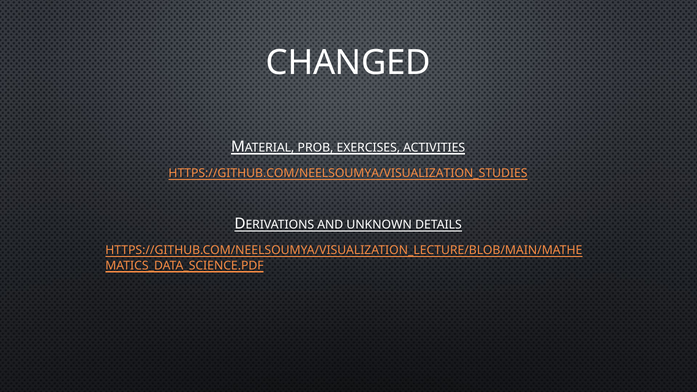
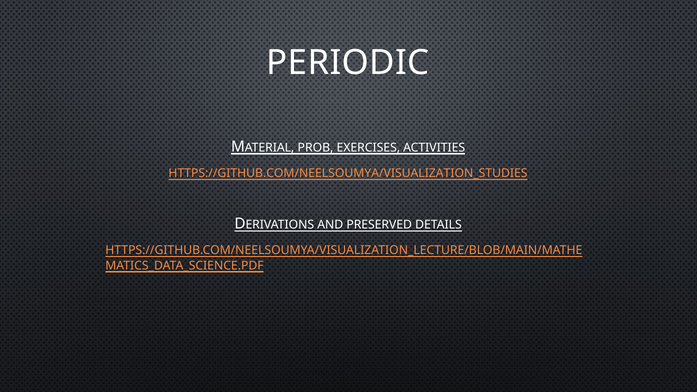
CHANGED: CHANGED -> PERIODIC (348, 63)
UNKNOWN: UNKNOWN -> PRESERVED (379, 225)
